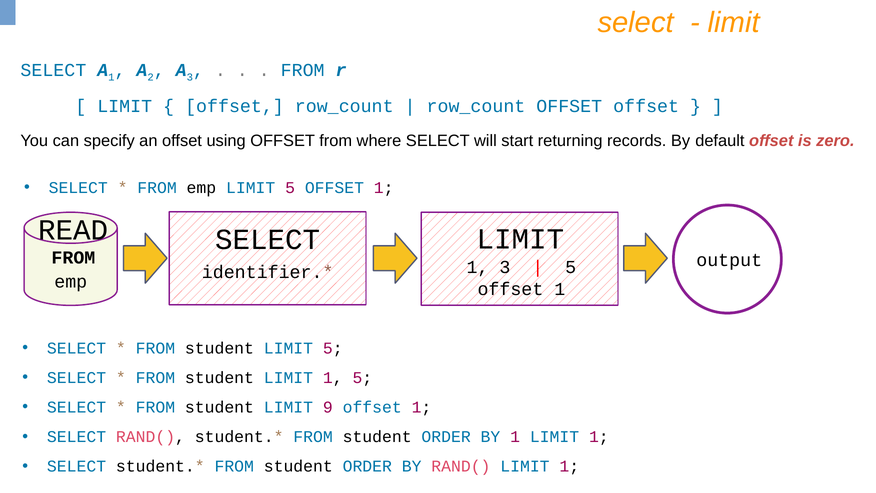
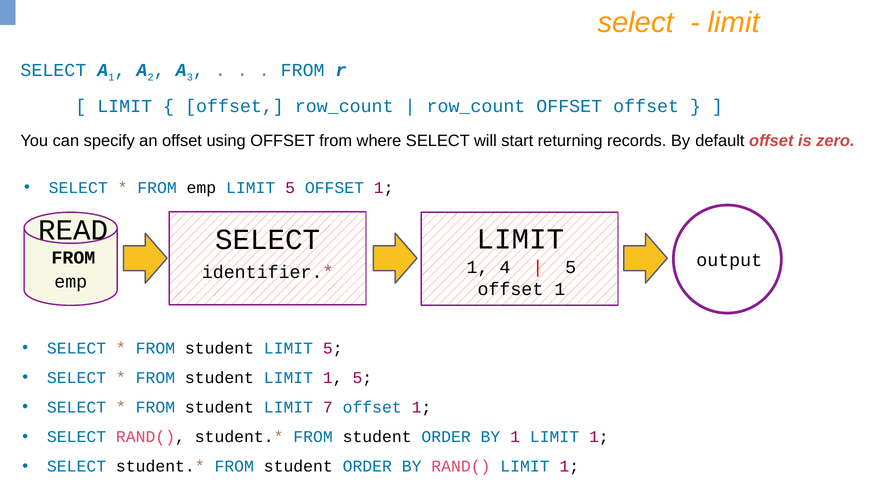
1 3: 3 -> 4 (505, 267)
9: 9 -> 7 (328, 407)
